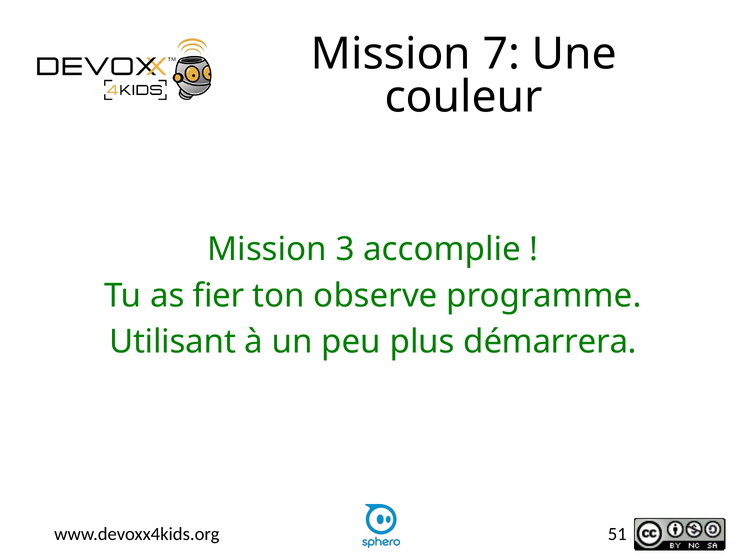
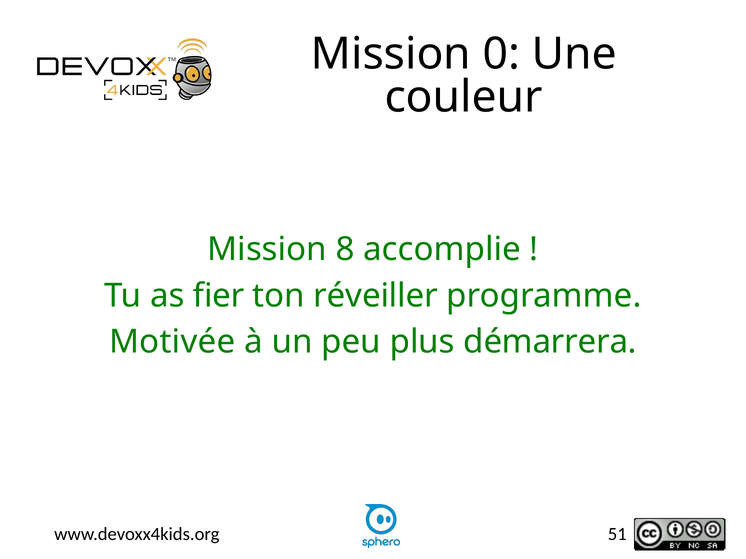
7: 7 -> 0 (501, 54)
3: 3 -> 8 (345, 249)
observe: observe -> réveiller (376, 296)
Utilisant: Utilisant -> Motivée (172, 342)
